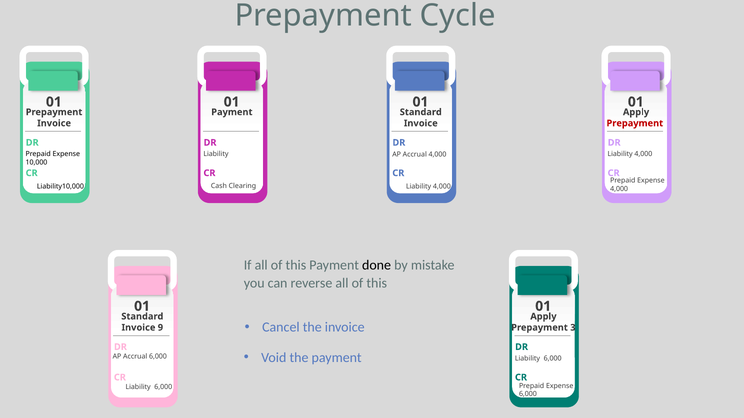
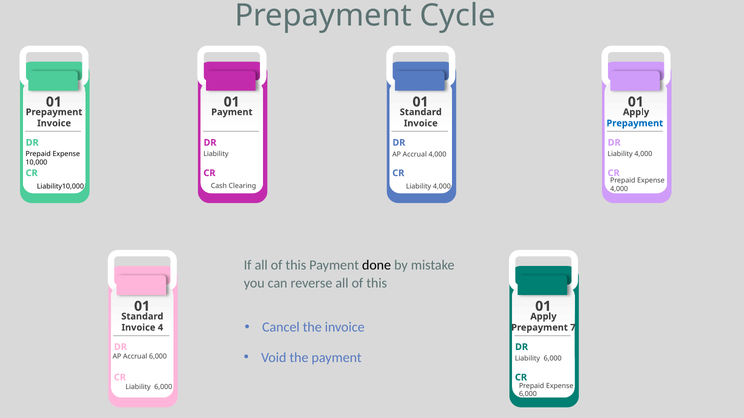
Prepayment colour: red -> blue (635, 123)
9: 9 -> 4 (160, 328)
3: 3 -> 7 (573, 328)
